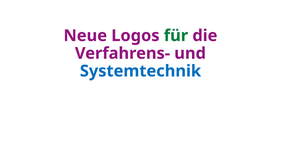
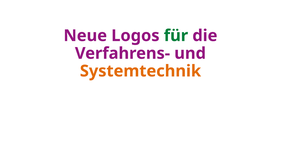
Systemtechnik colour: blue -> orange (140, 71)
